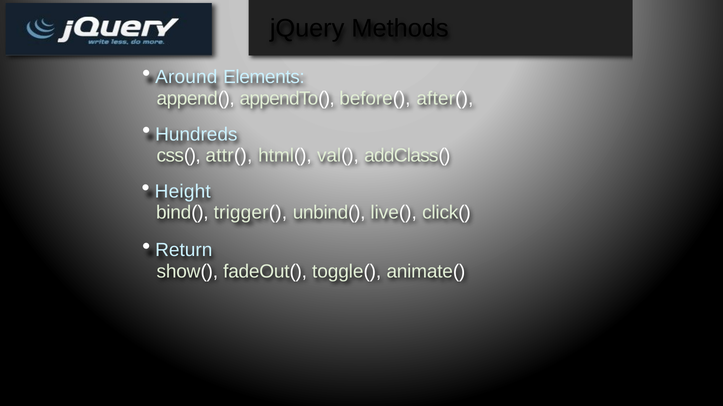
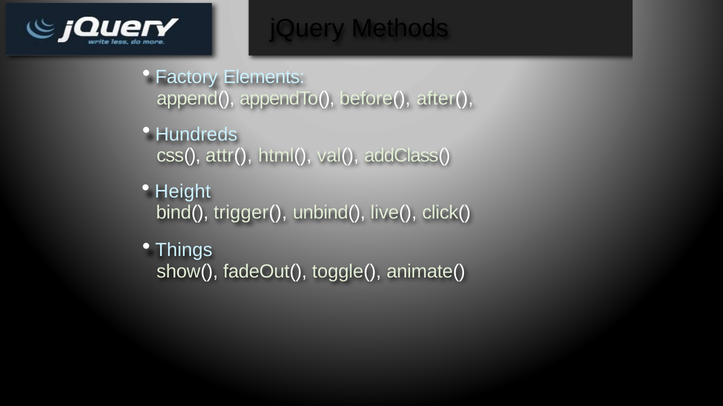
Around: Around -> Factory (186, 77)
Return: Return -> Things (184, 250)
